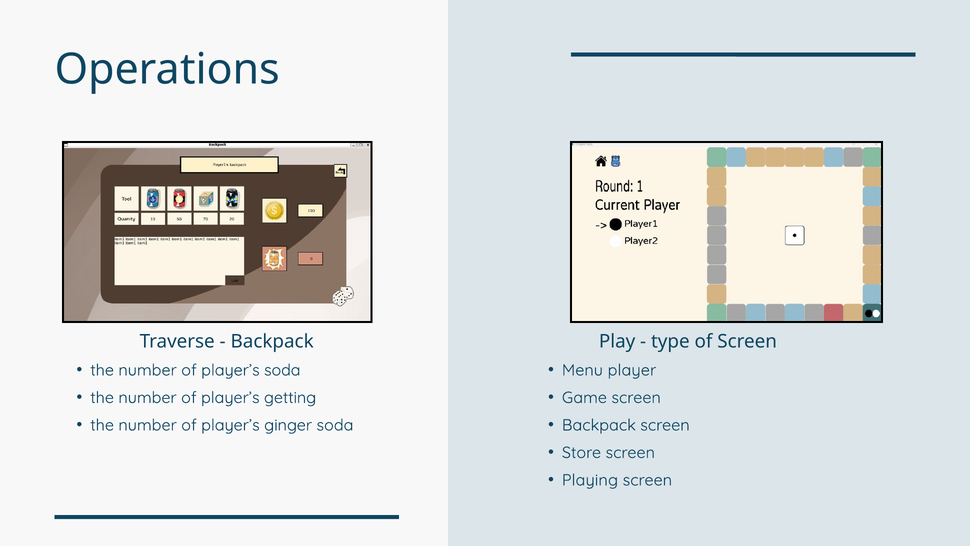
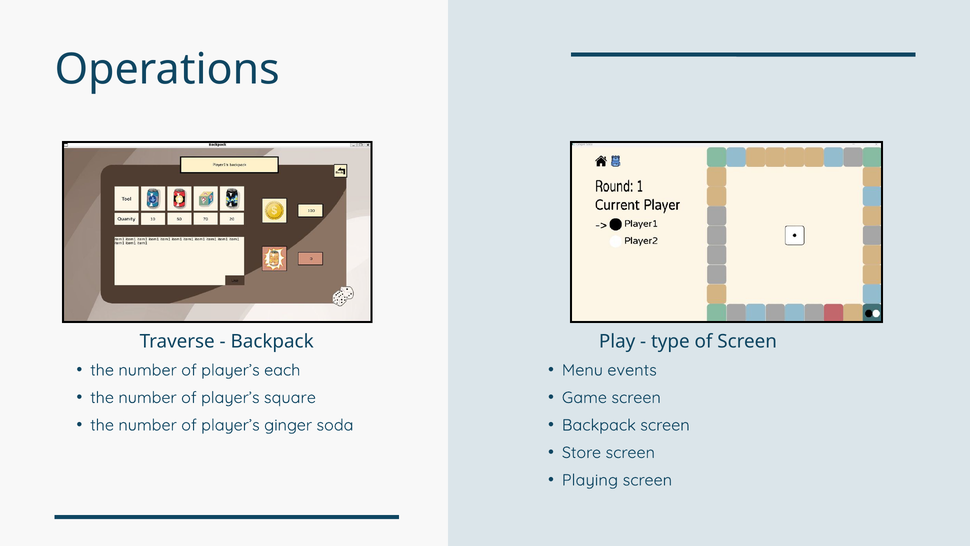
player’s soda: soda -> each (282, 370)
player: player -> events (632, 370)
getting: getting -> square (290, 397)
